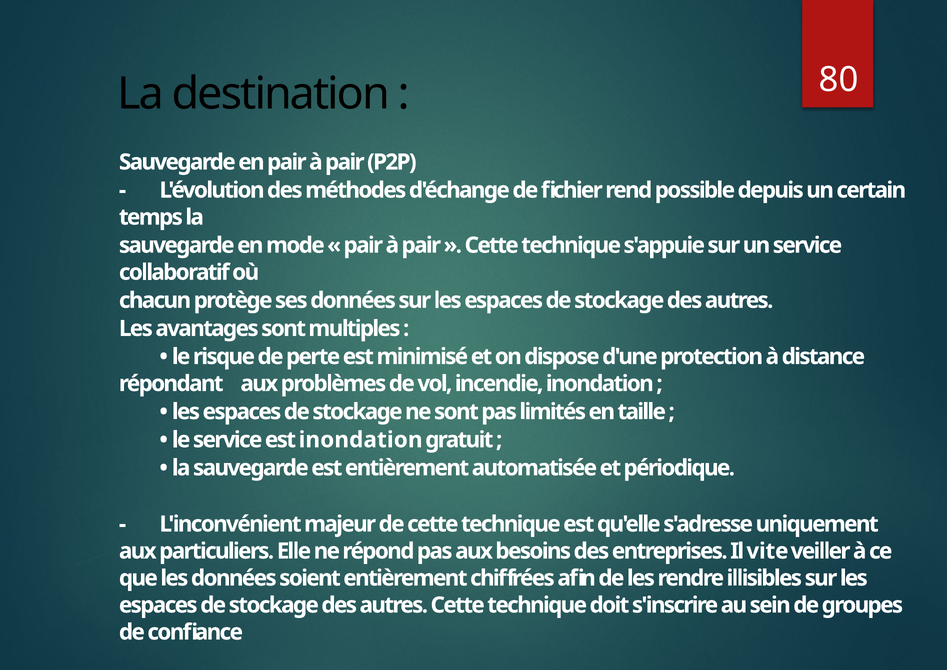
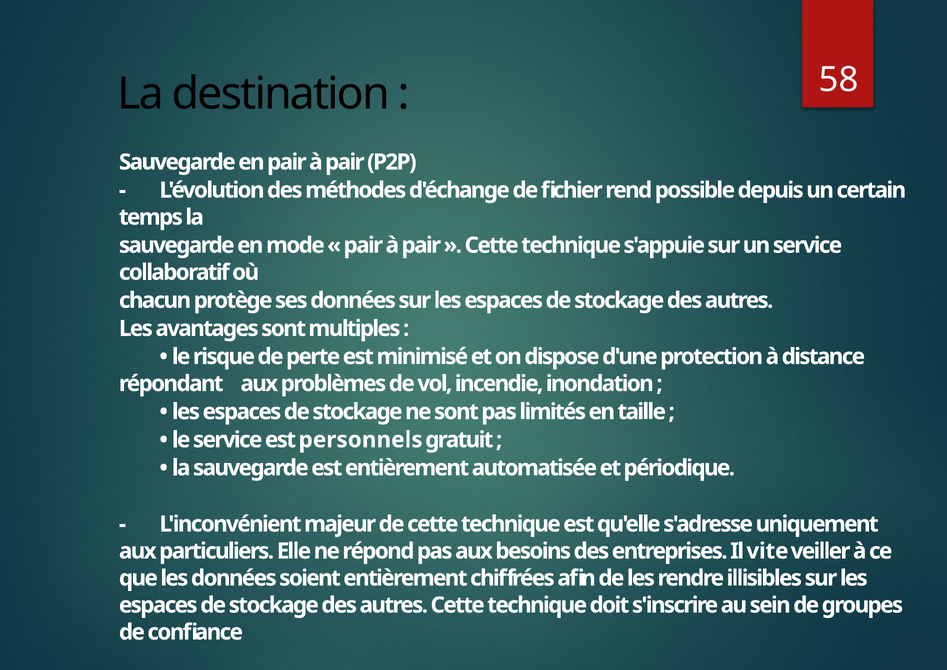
80: 80 -> 58 (839, 80)
est inondation: inondation -> personnels (361, 440)
